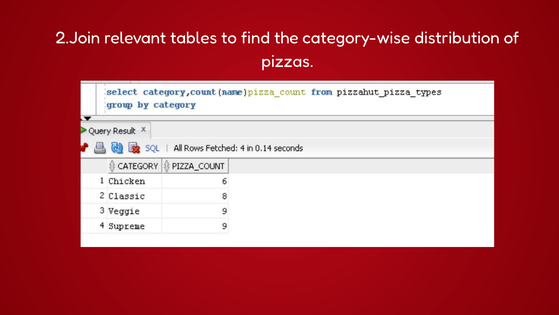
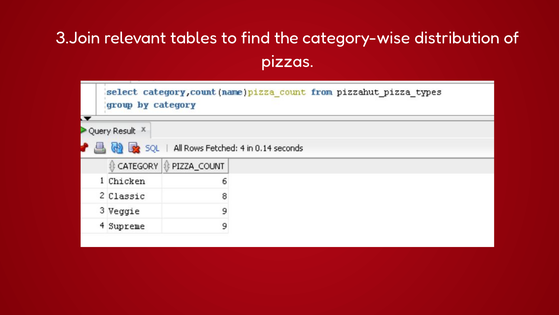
2.Join: 2.Join -> 3.Join (78, 38)
